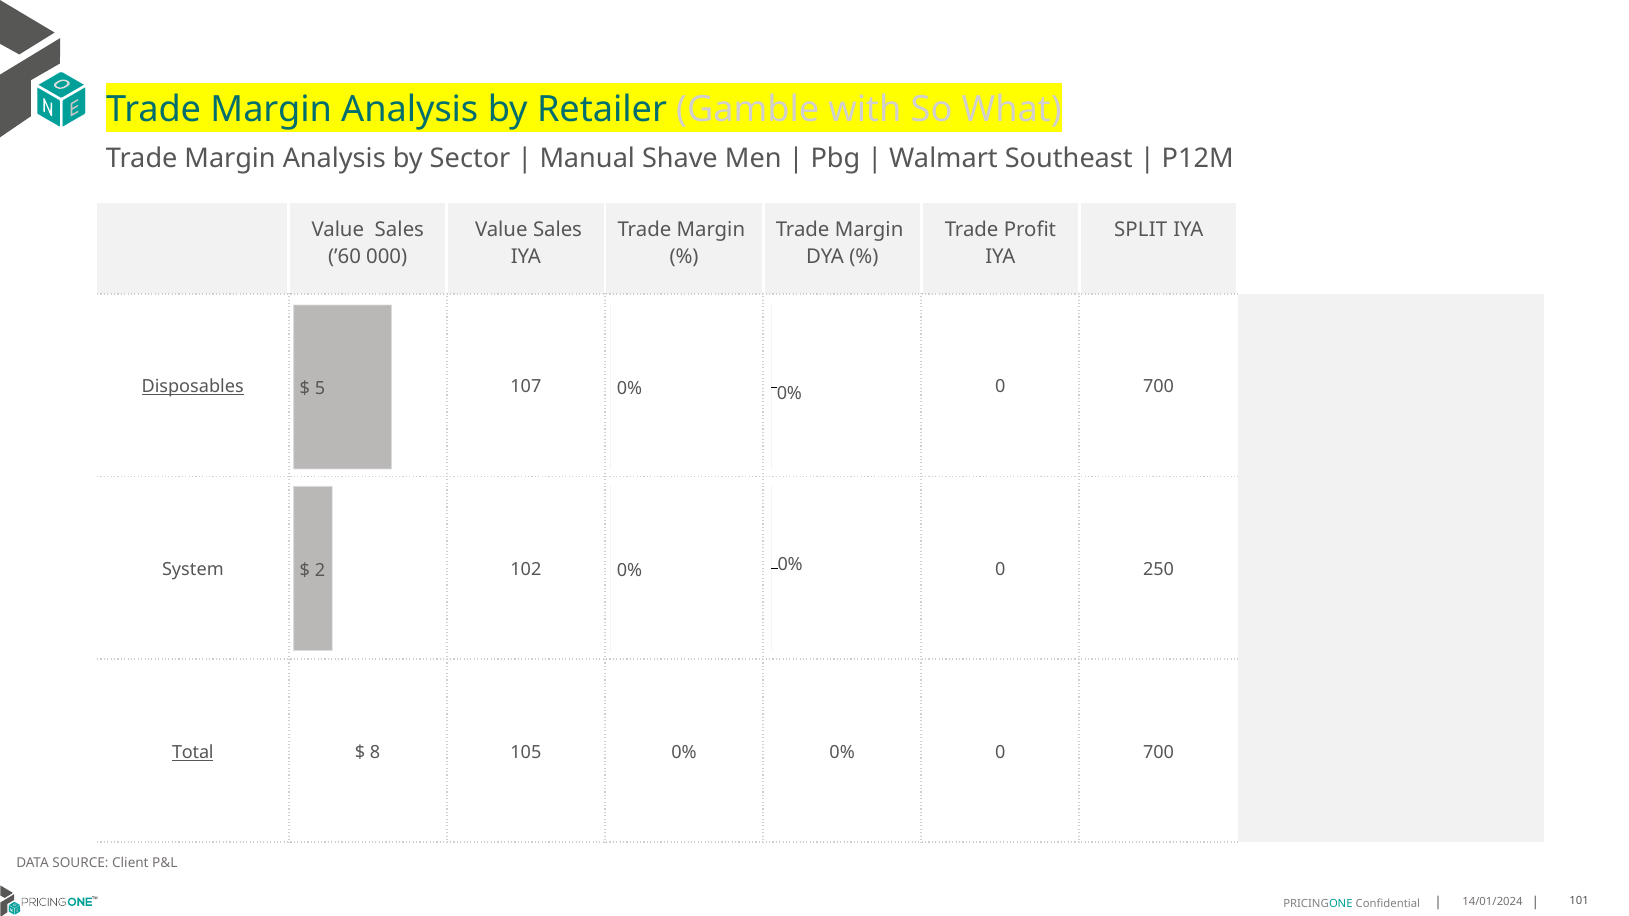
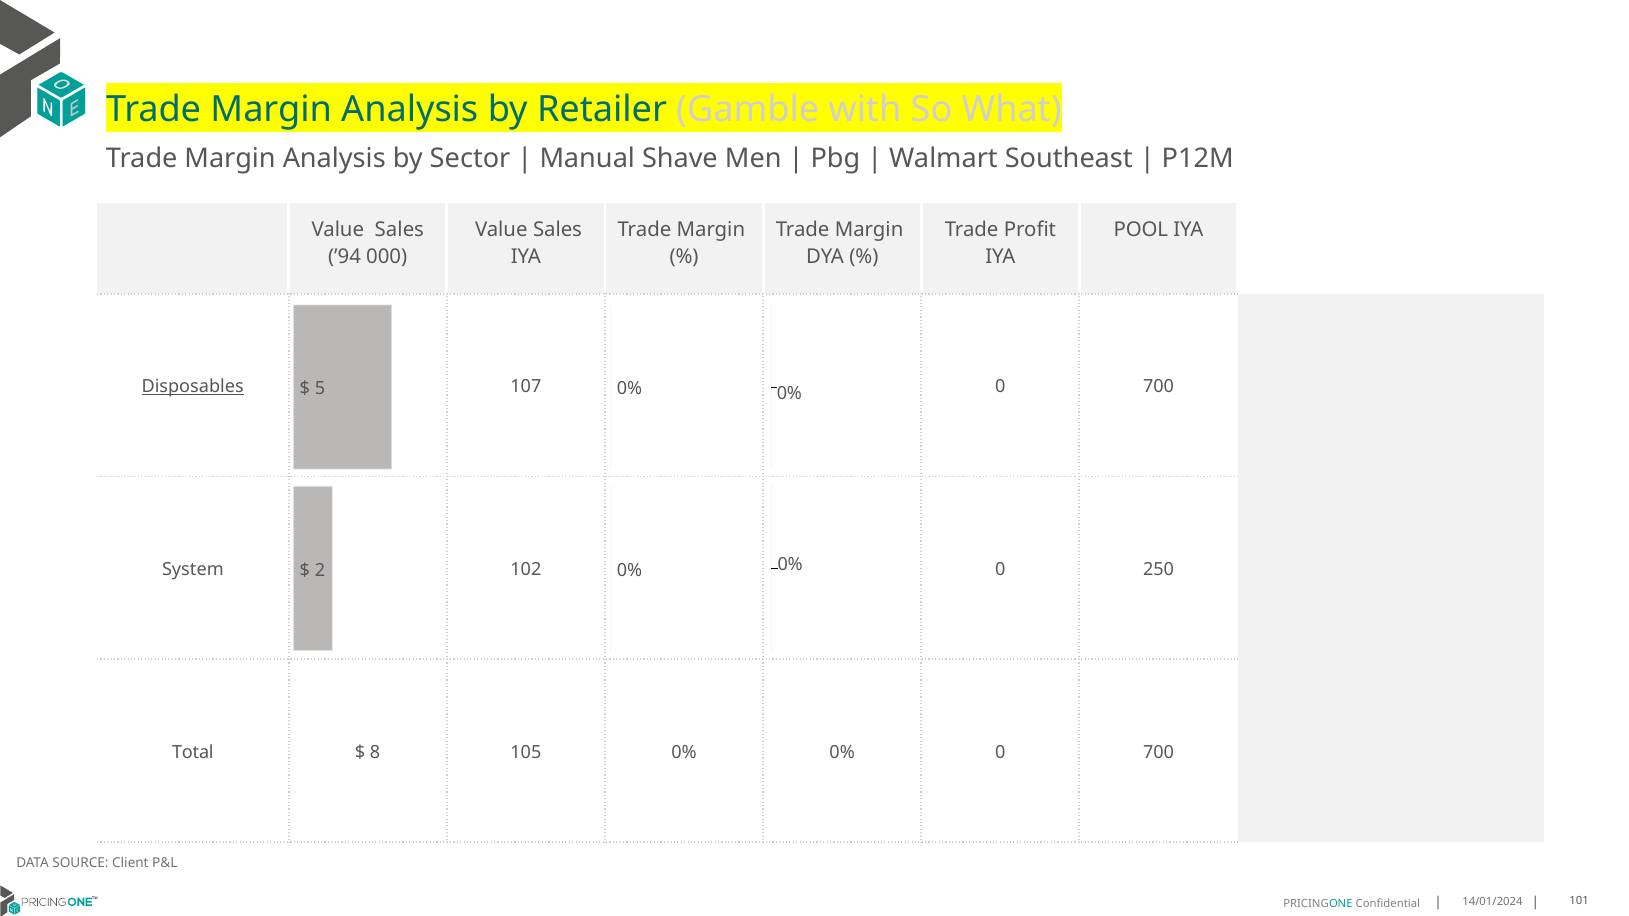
SPLIT: SPLIT -> POOL (1141, 229)
’60: ’60 -> ’94 (345, 257)
Total underline: present -> none (193, 753)
